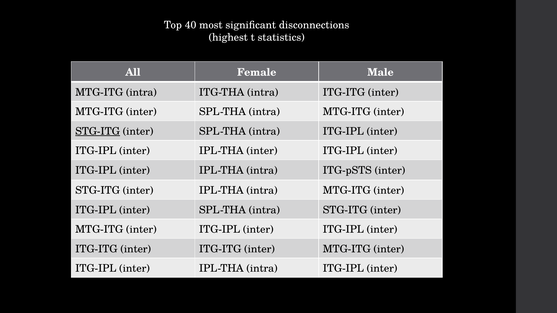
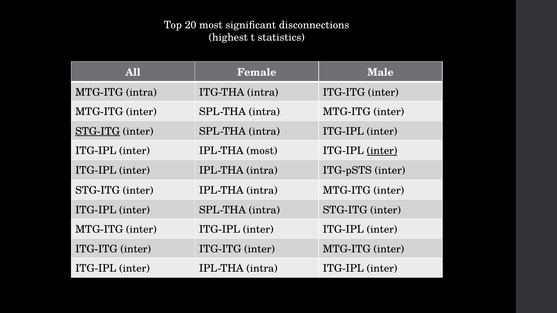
40: 40 -> 20 (191, 25)
IPL-THA inter: inter -> most (262, 151)
inter underline: none -> present (382, 151)
